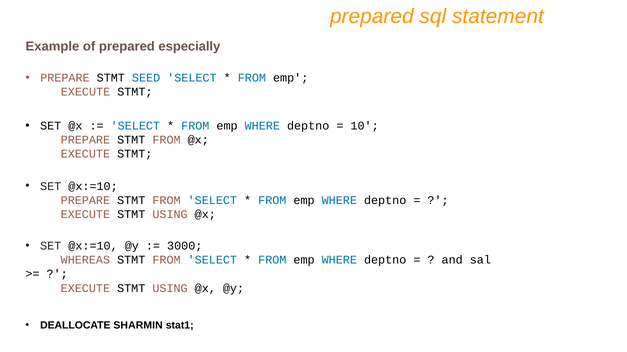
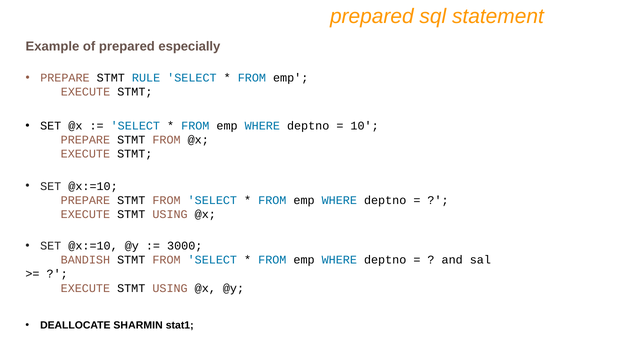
SEED: SEED -> RULE (146, 78)
WHEREAS: WHEREAS -> BANDISH (85, 261)
